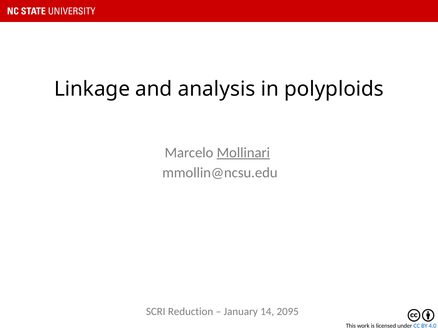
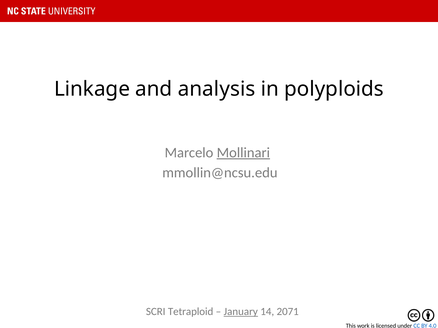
Reduction: Reduction -> Tetraploid (191, 312)
January underline: none -> present (241, 312)
2095: 2095 -> 2071 (288, 312)
